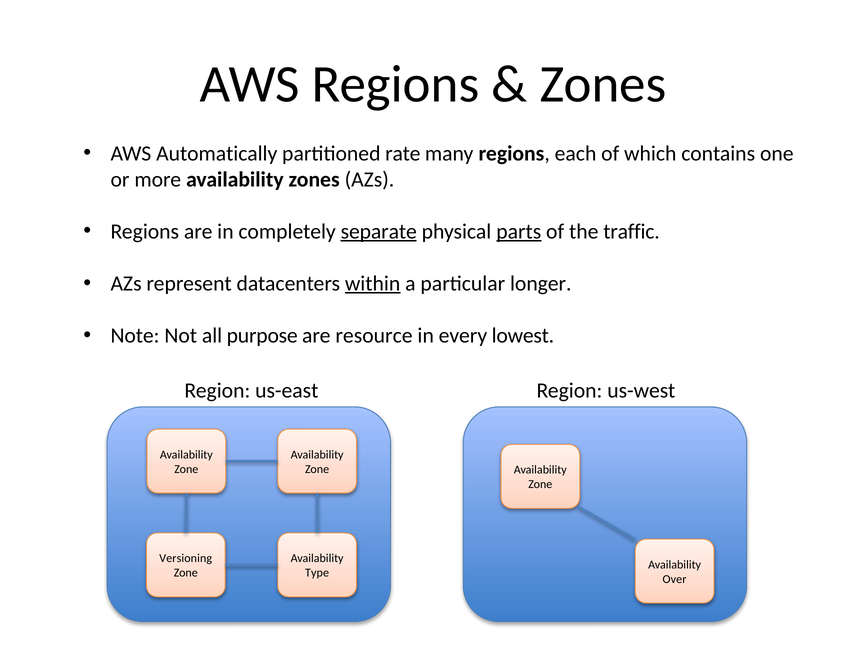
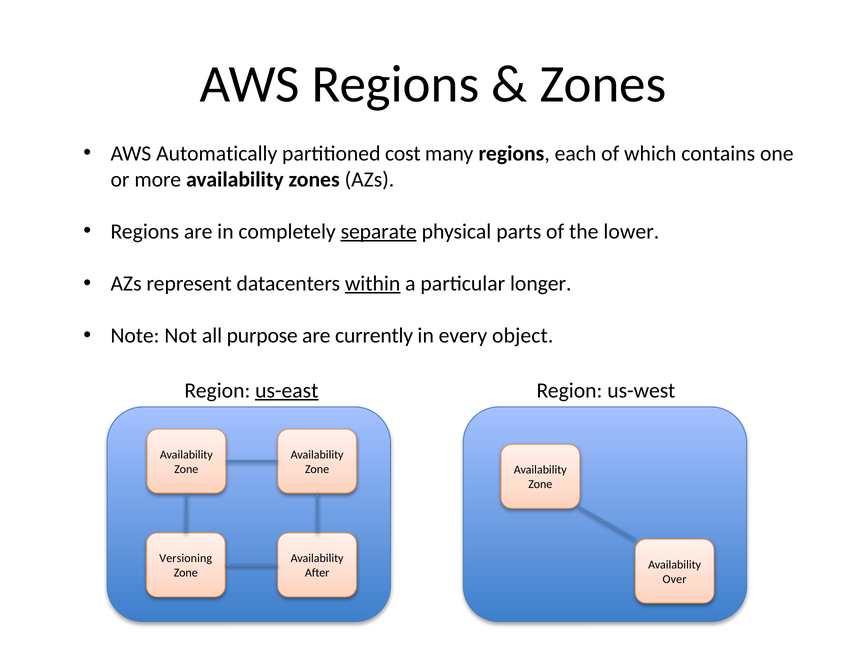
rate: rate -> cost (403, 153)
parts underline: present -> none (519, 231)
traffic: traffic -> lower (631, 231)
resource: resource -> currently (374, 335)
lowest: lowest -> object (523, 335)
us-east underline: none -> present (287, 390)
Type: Type -> After (317, 572)
